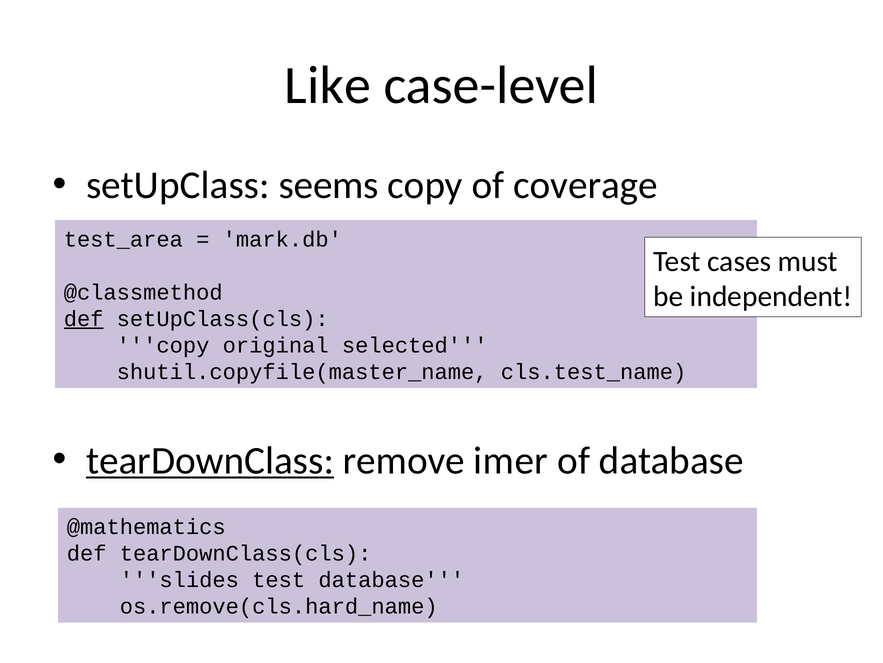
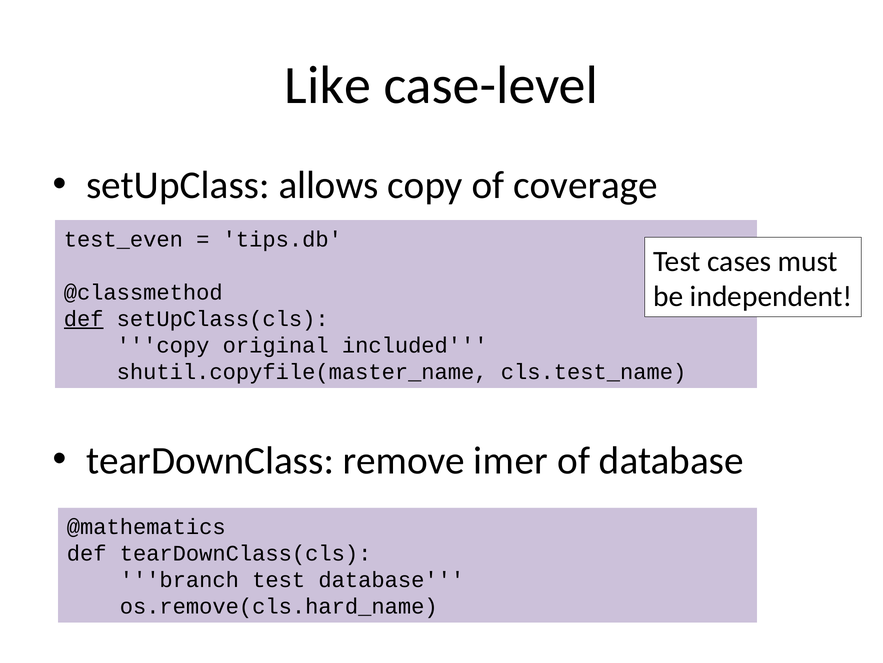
seems: seems -> allows (329, 185)
test_area: test_area -> test_even (123, 239)
mark.db: mark.db -> tips.db (282, 239)
selected: selected -> included (415, 345)
tearDownClass underline: present -> none (210, 460)
slides: slides -> branch (179, 579)
